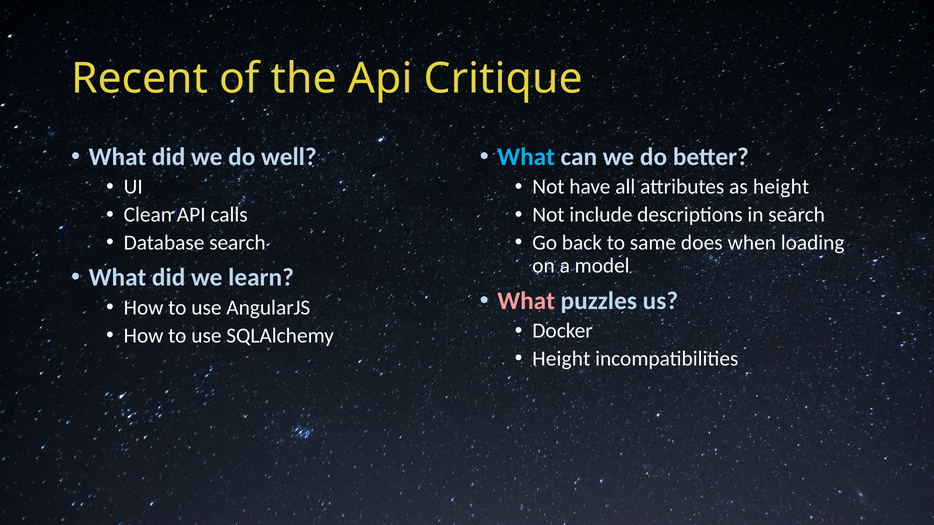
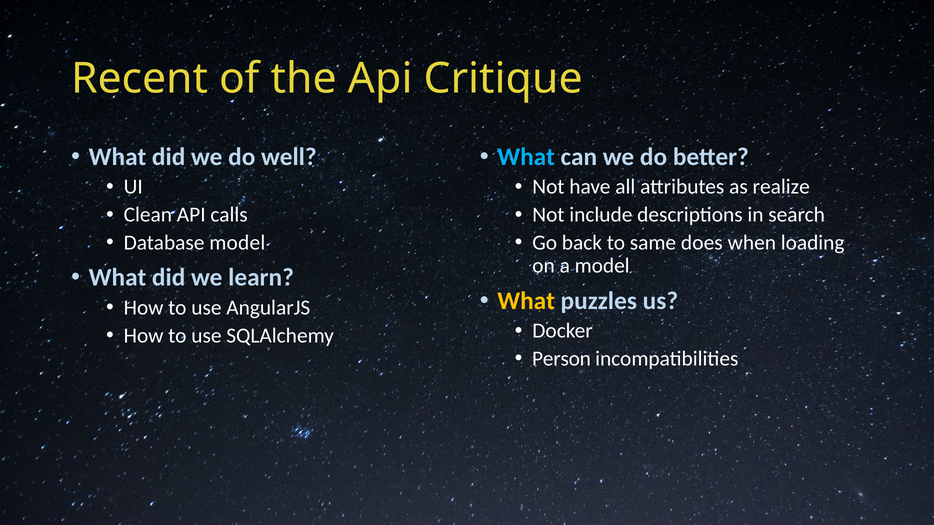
as height: height -> realize (781, 187)
Database search: search -> model (237, 243)
What colour: pink -> yellow (526, 301)
Height: Height -> Person (561, 359)
